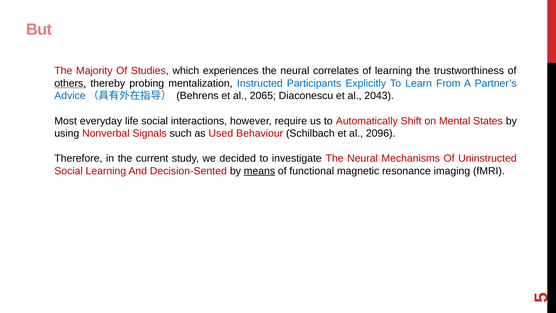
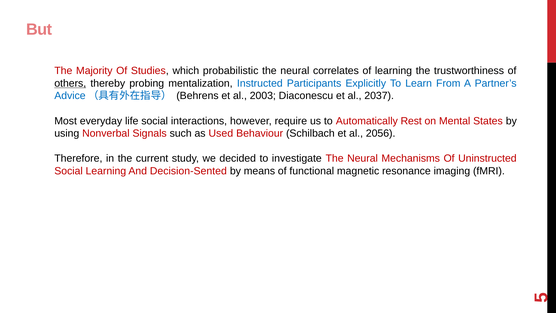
experiences: experiences -> probabilistic (231, 71)
2065: 2065 -> 2003 (263, 96)
2043: 2043 -> 2037 (379, 96)
Shift: Shift -> Rest (411, 121)
2096: 2096 -> 2056 (381, 133)
means underline: present -> none (259, 171)
